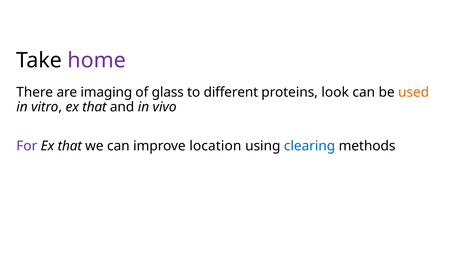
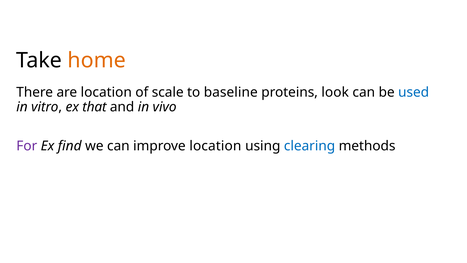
home colour: purple -> orange (97, 60)
are imaging: imaging -> location (106, 92)
glass: glass -> scale (168, 92)
different: different -> baseline (231, 92)
used colour: orange -> blue (414, 92)
that: that -> find (70, 146)
